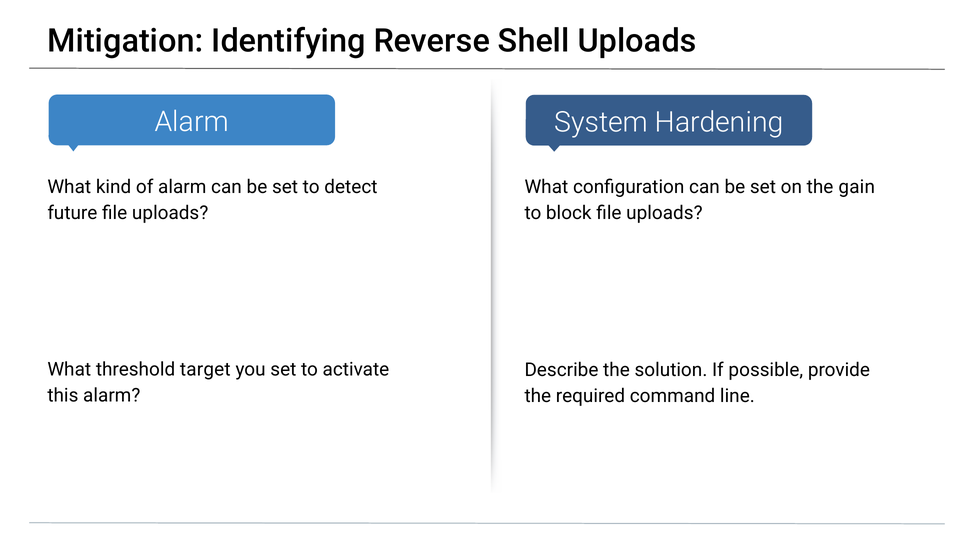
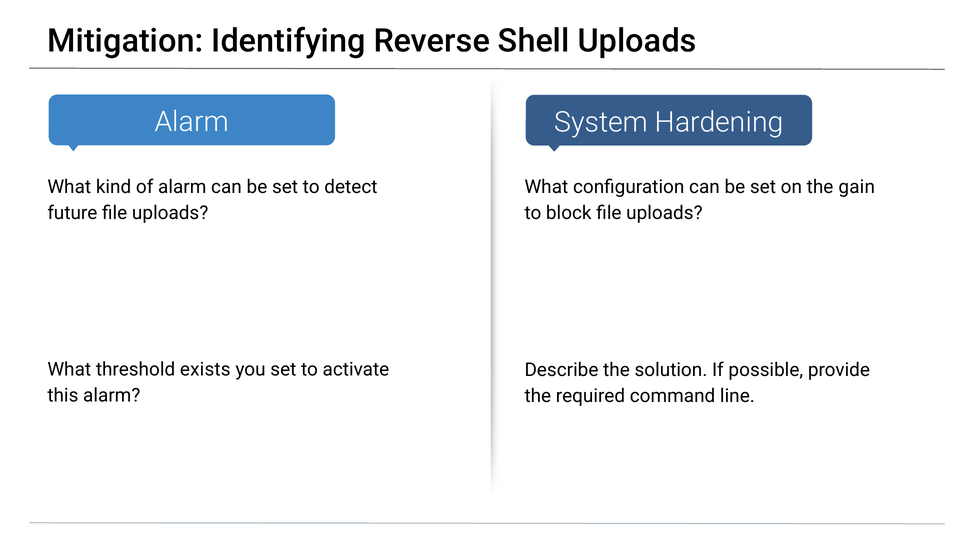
target: target -> exists (205, 370)
